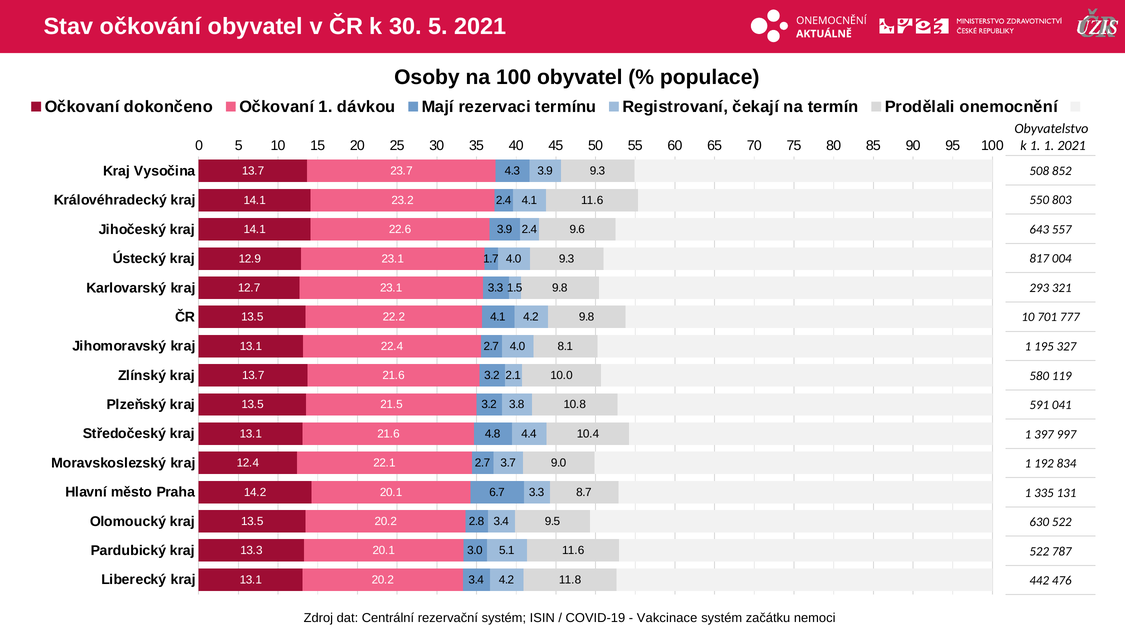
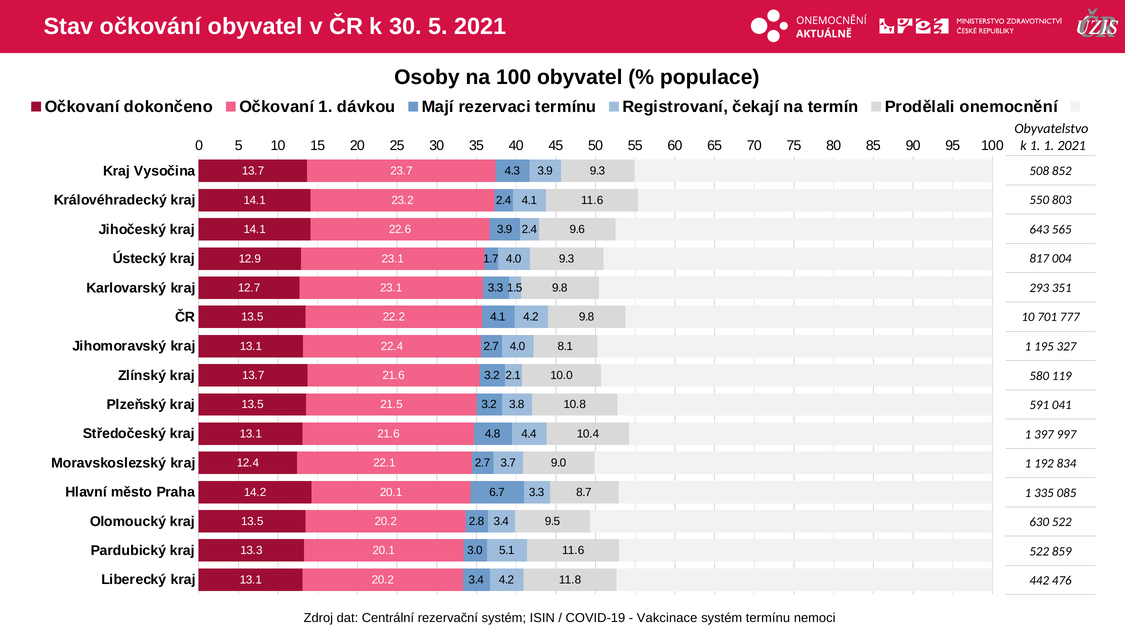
557: 557 -> 565 (1062, 229)
321: 321 -> 351 (1062, 288)
131: 131 -> 085 (1067, 493)
787: 787 -> 859 (1062, 551)
systém začátku: začátku -> termínu (768, 618)
